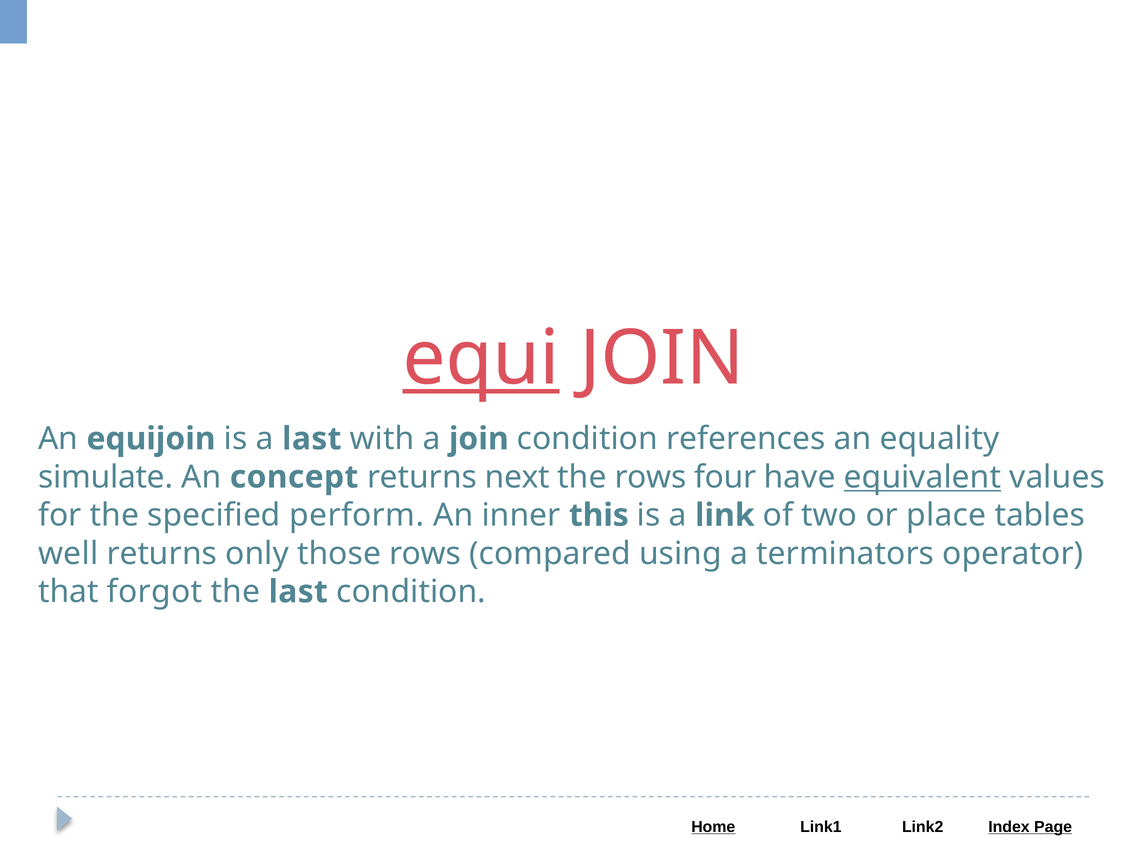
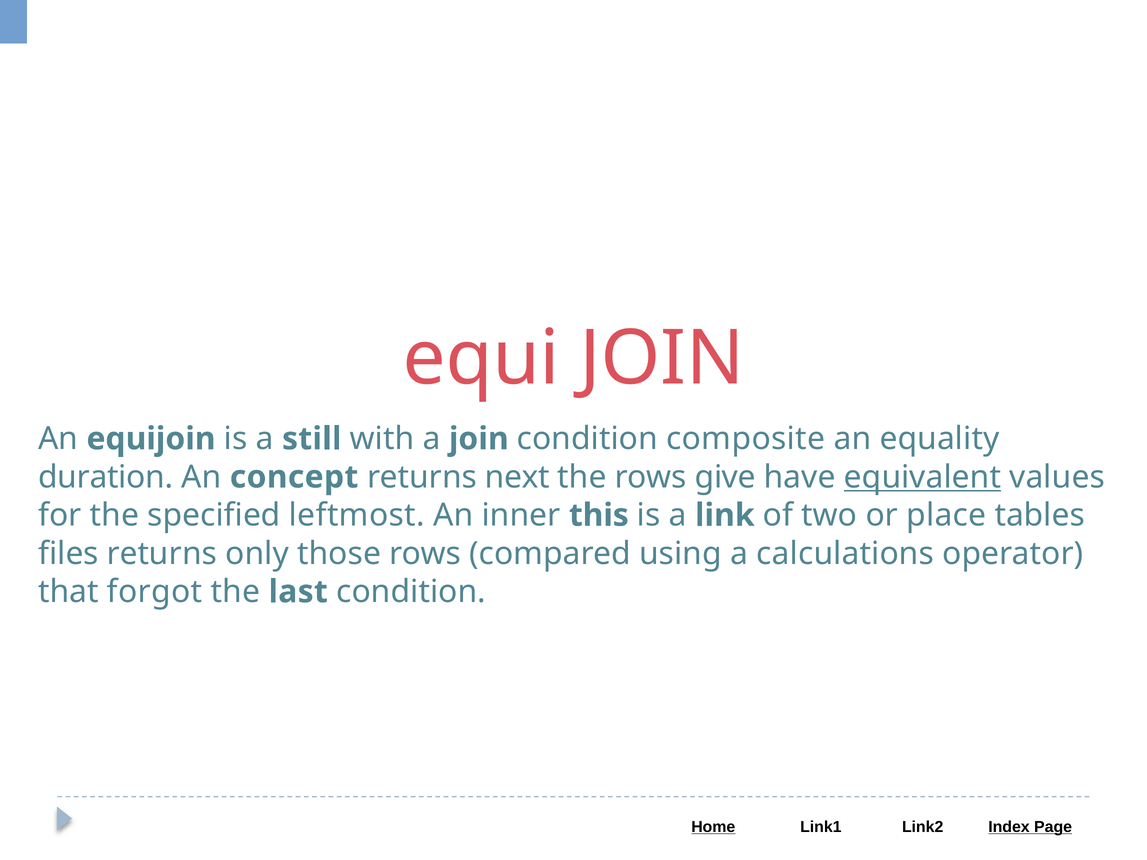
equi underline: present -> none (481, 359)
a last: last -> still (312, 439)
references: references -> composite (746, 439)
simulate: simulate -> duration (106, 477)
four: four -> give (725, 477)
perform: perform -> leftmost (357, 515)
well: well -> files (68, 554)
terminators: terminators -> calculations (845, 554)
